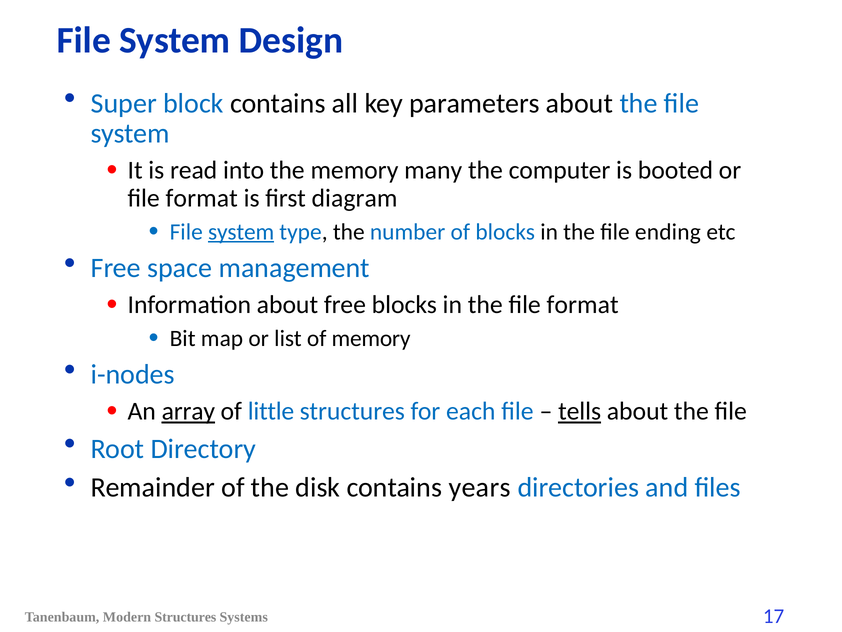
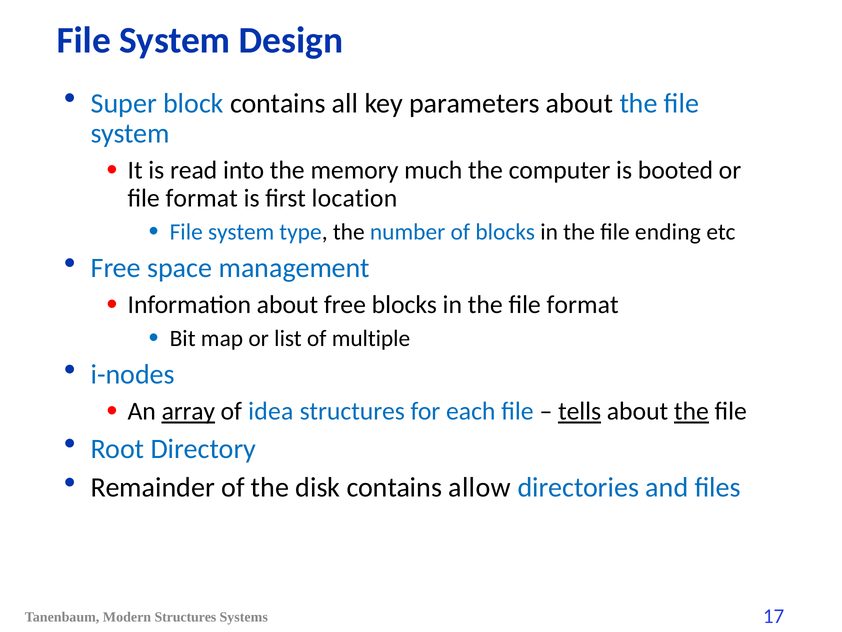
many: many -> much (433, 170)
diagram: diagram -> location (354, 198)
system underline: present -> none (241, 232)
of memory: memory -> multiple (371, 338)
little: little -> idea (271, 411)
the underline: none -> present (691, 411)
years: years -> allow (480, 487)
